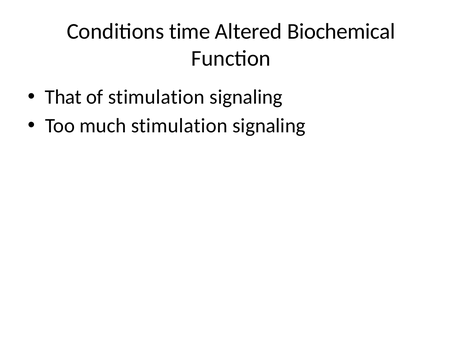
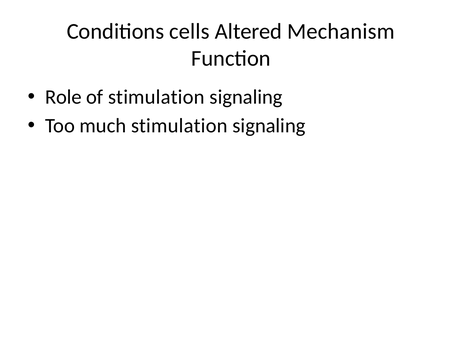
time: time -> cells (189, 31)
Biochemical: Biochemical -> Mechanism (341, 31)
That: That -> Role (63, 97)
